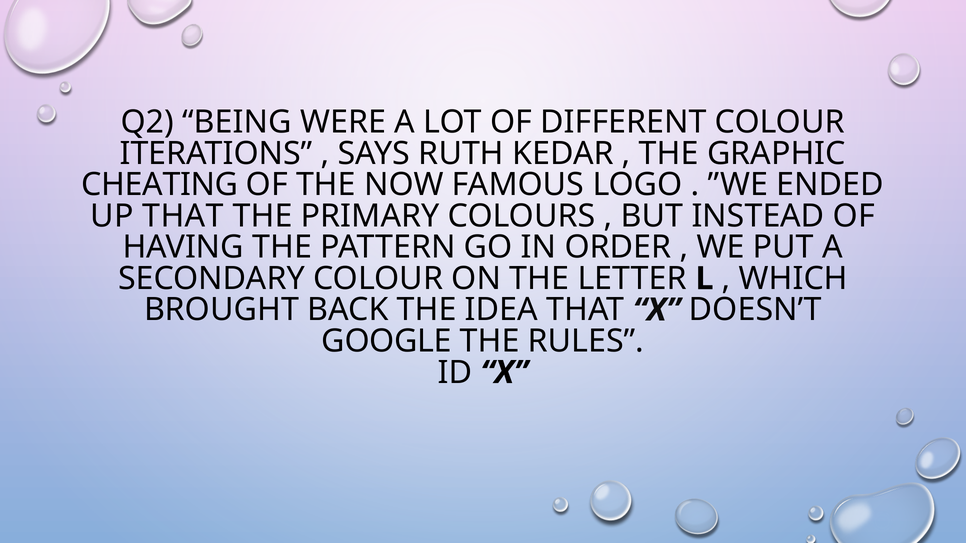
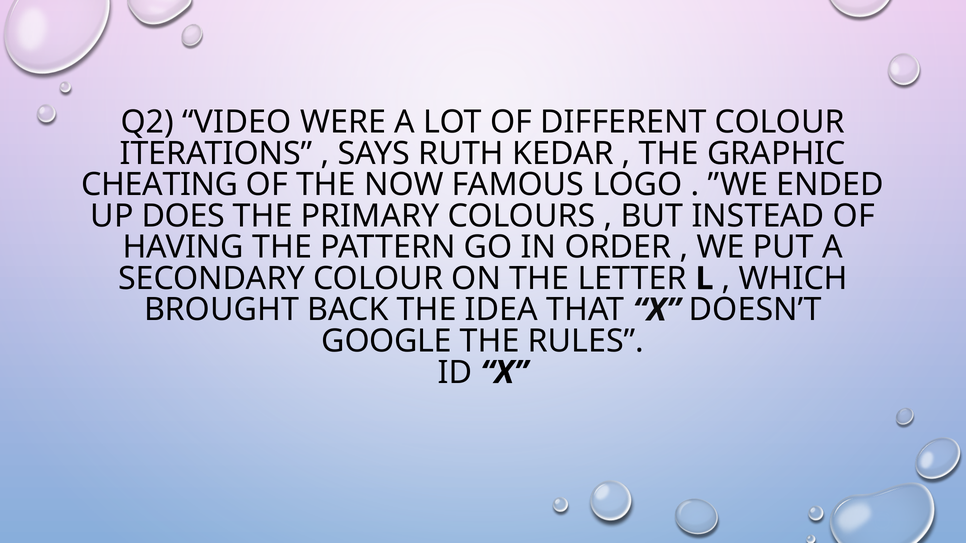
BEING: BEING -> VIDEO (237, 122)
UP THAT: THAT -> DOES (183, 216)
